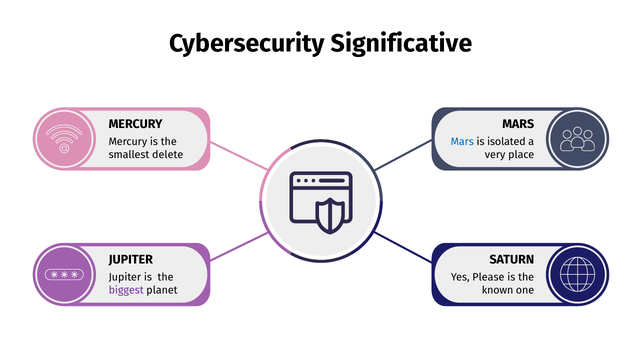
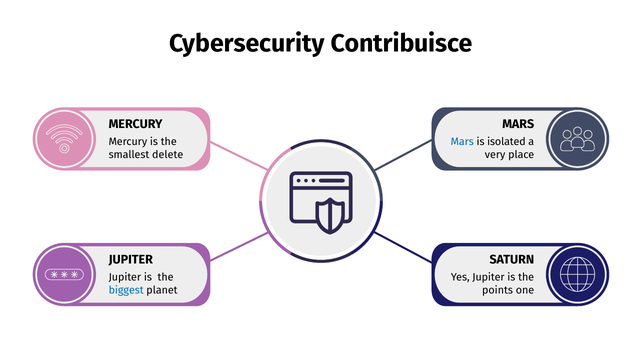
Significative: Significative -> Contribuisce (402, 44)
Yes Please: Please -> Jupiter (488, 278)
biggest colour: purple -> blue (126, 290)
known: known -> points (497, 290)
